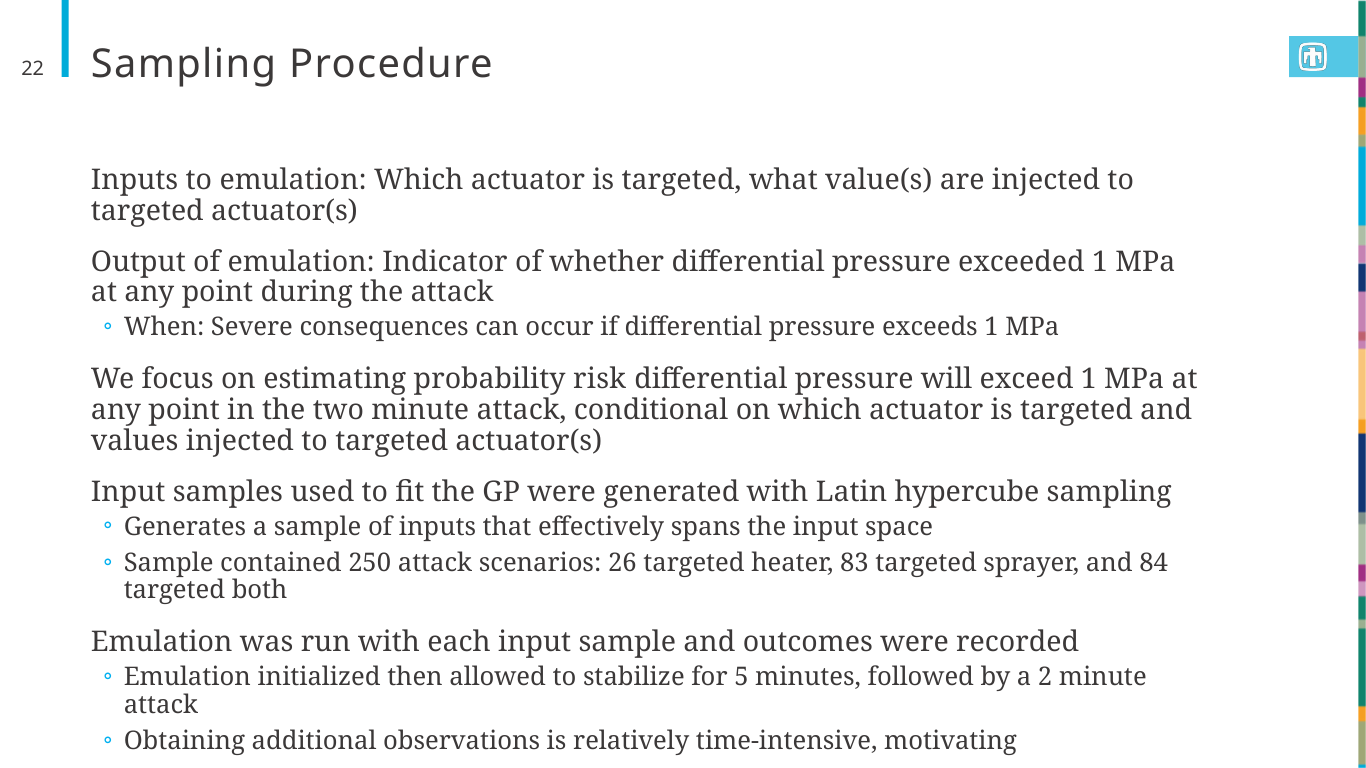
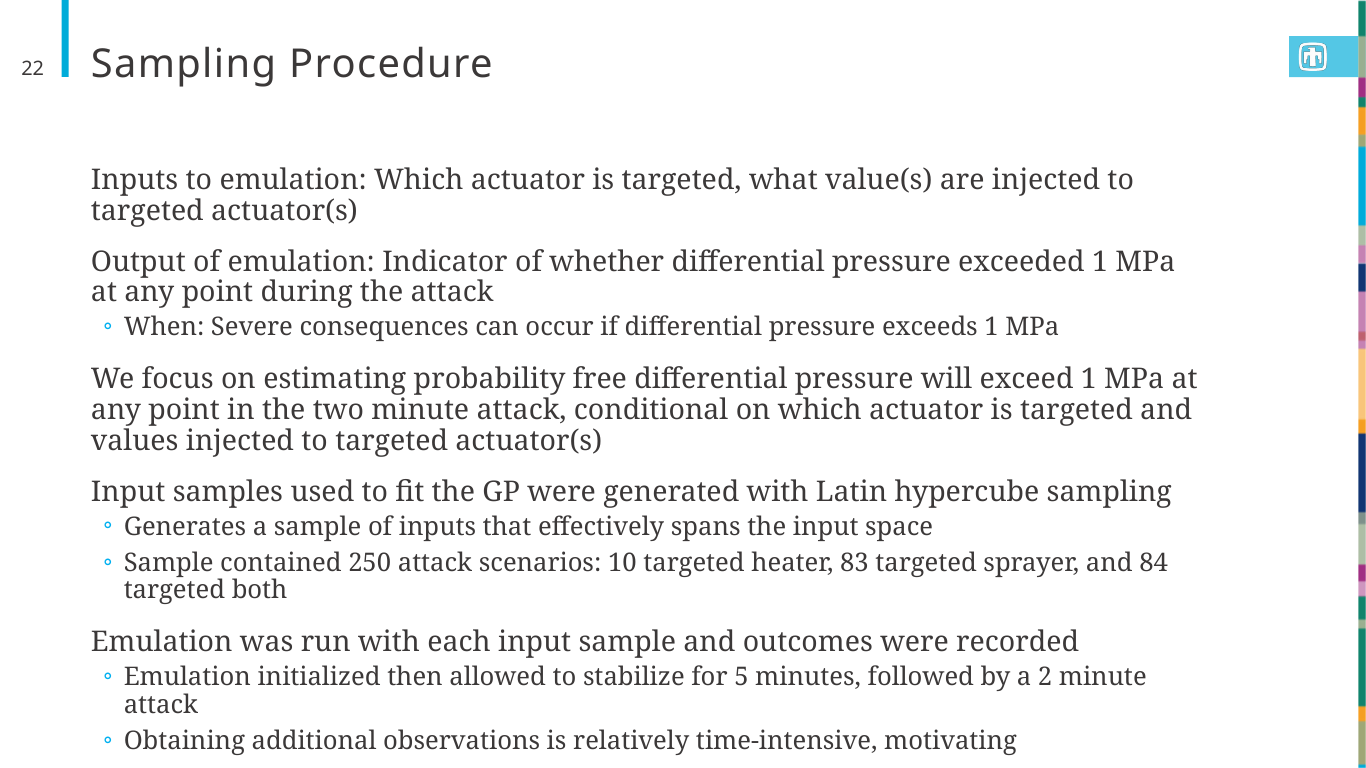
risk: risk -> free (600, 380)
26: 26 -> 10 (622, 563)
